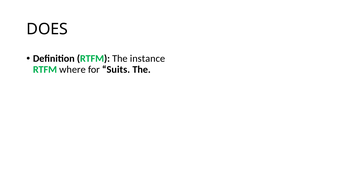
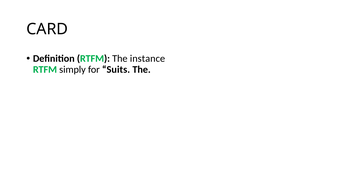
DOES: DOES -> CARD (47, 29)
where: where -> simply (73, 70)
